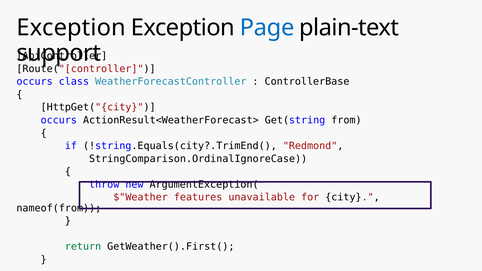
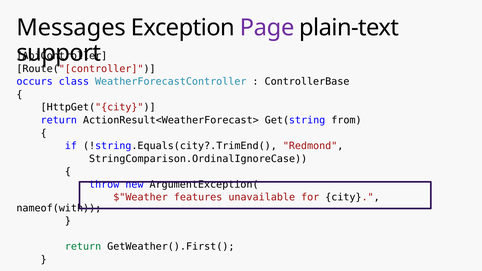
Exception: Exception -> Messages (71, 28)
Page colour: blue -> purple (267, 28)
occurs: occurs -> return (59, 120)
nameof(from: nameof(from -> nameof(with (59, 208)
